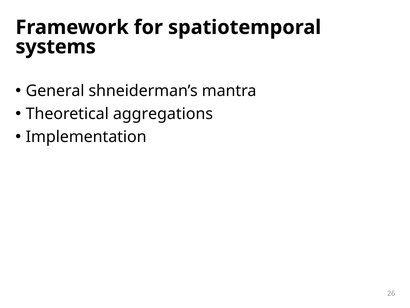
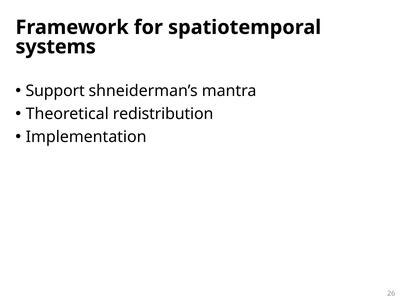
General: General -> Support (55, 91)
aggregations: aggregations -> redistribution (163, 114)
